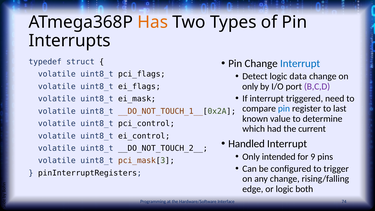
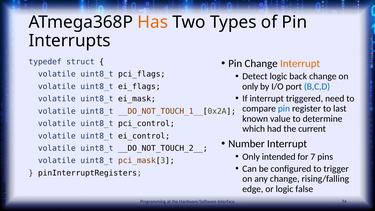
Interrupt colour: blue -> orange (300, 63)
data: data -> back (298, 76)
B,C,D colour: purple -> blue (317, 86)
Handled: Handled -> Number (246, 144)
9: 9 -> 7 (313, 157)
both: both -> false (304, 189)
